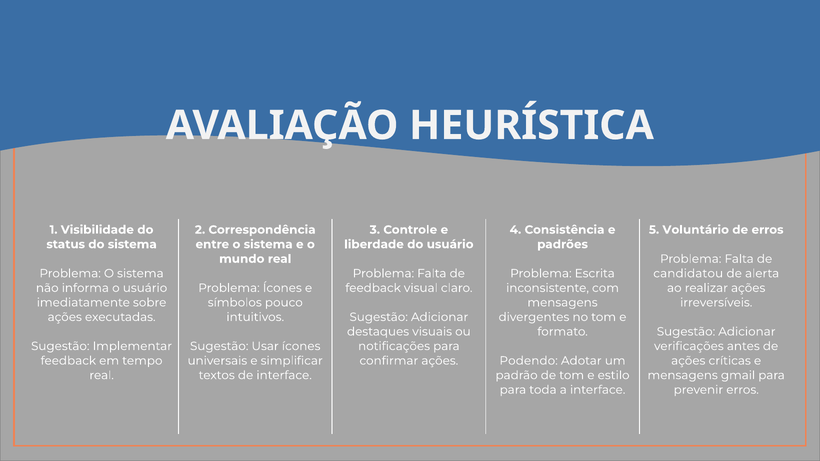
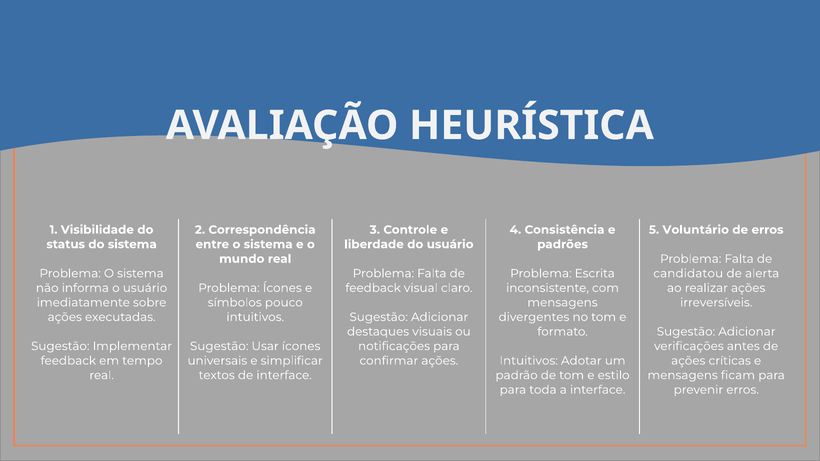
Podendo: Podendo -> Intuitivos (529, 361)
gmail: gmail -> ficam (738, 375)
